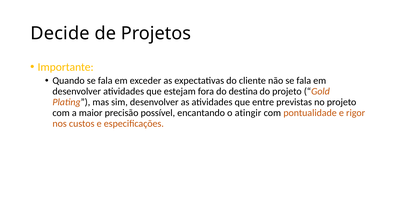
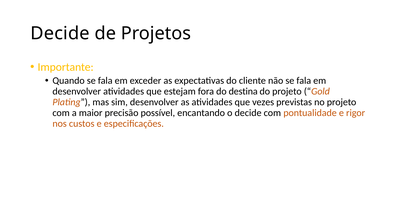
entre: entre -> vezes (263, 102)
o atingir: atingir -> decide (248, 113)
